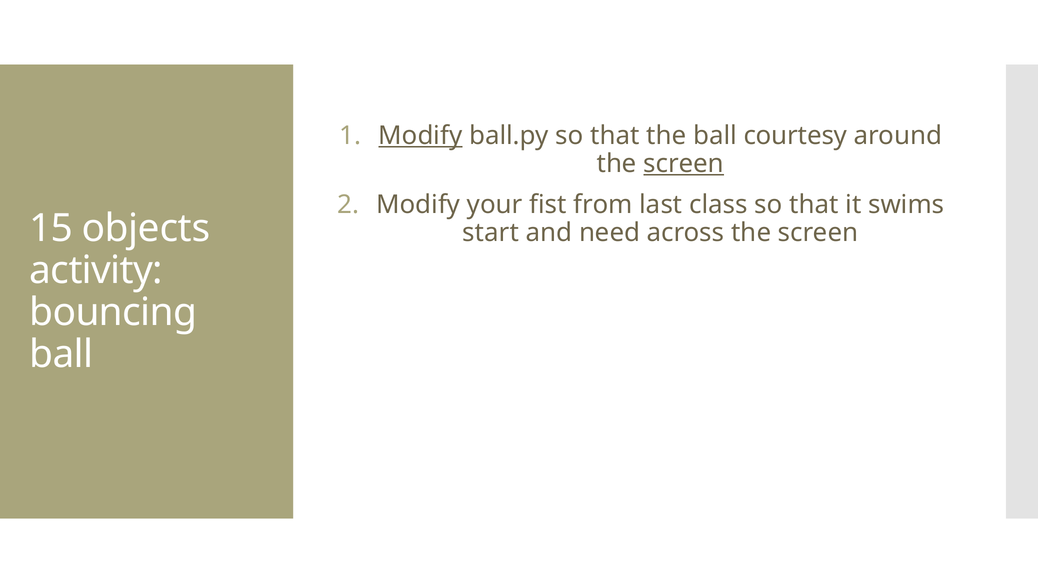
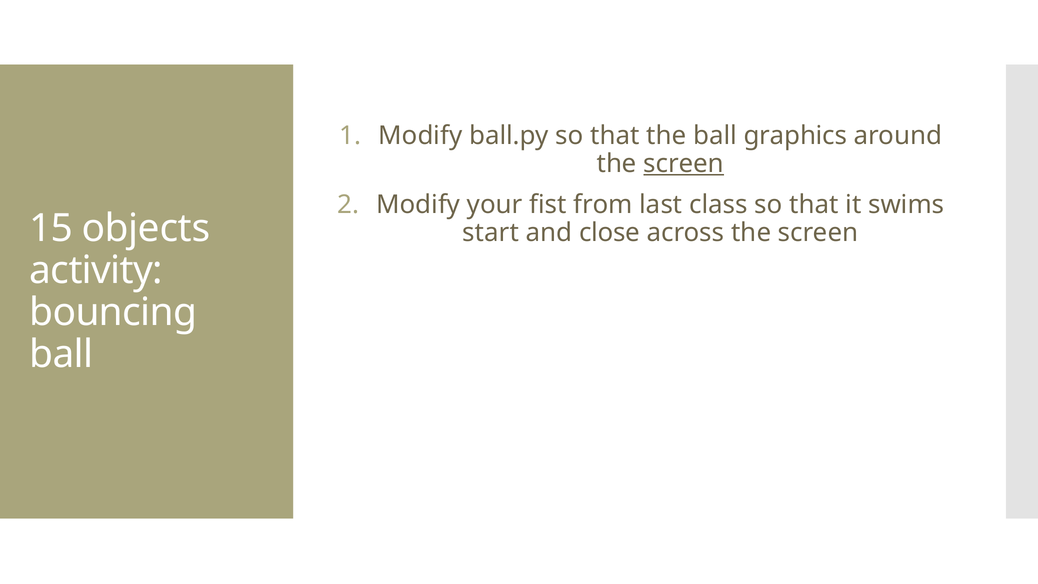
Modify underline: present -> none (420, 135)
courtesy: courtesy -> graphics (795, 135)
need: need -> close (610, 232)
